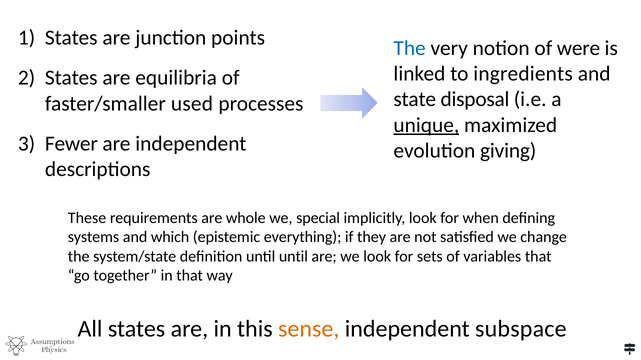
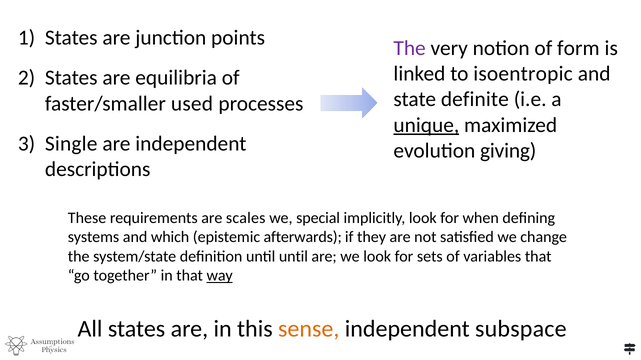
The colour: blue -> purple (410, 48)
were: were -> form (578, 48)
ingredients: ingredients -> isoentropic (523, 74)
disposal: disposal -> definite (475, 100)
Fewer: Fewer -> Single (71, 144)
whole: whole -> scales (246, 218)
everything: everything -> afterwards (303, 237)
way underline: none -> present (220, 276)
